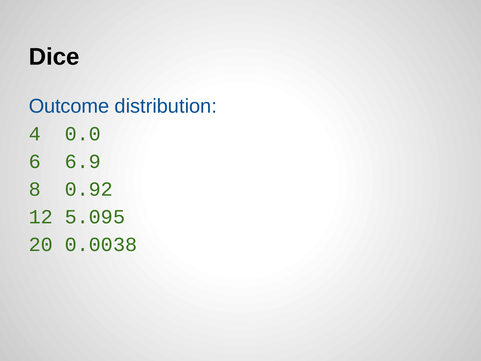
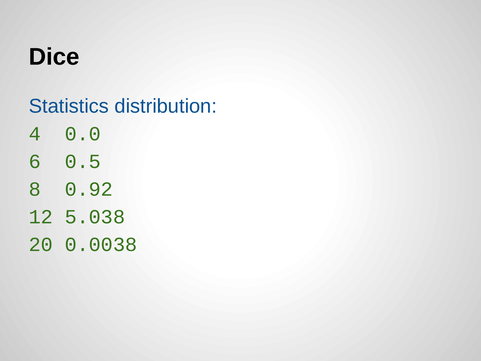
Outcome: Outcome -> Statistics (69, 106)
6.9: 6.9 -> 0.5 (83, 161)
5.095: 5.095 -> 5.038 (95, 217)
